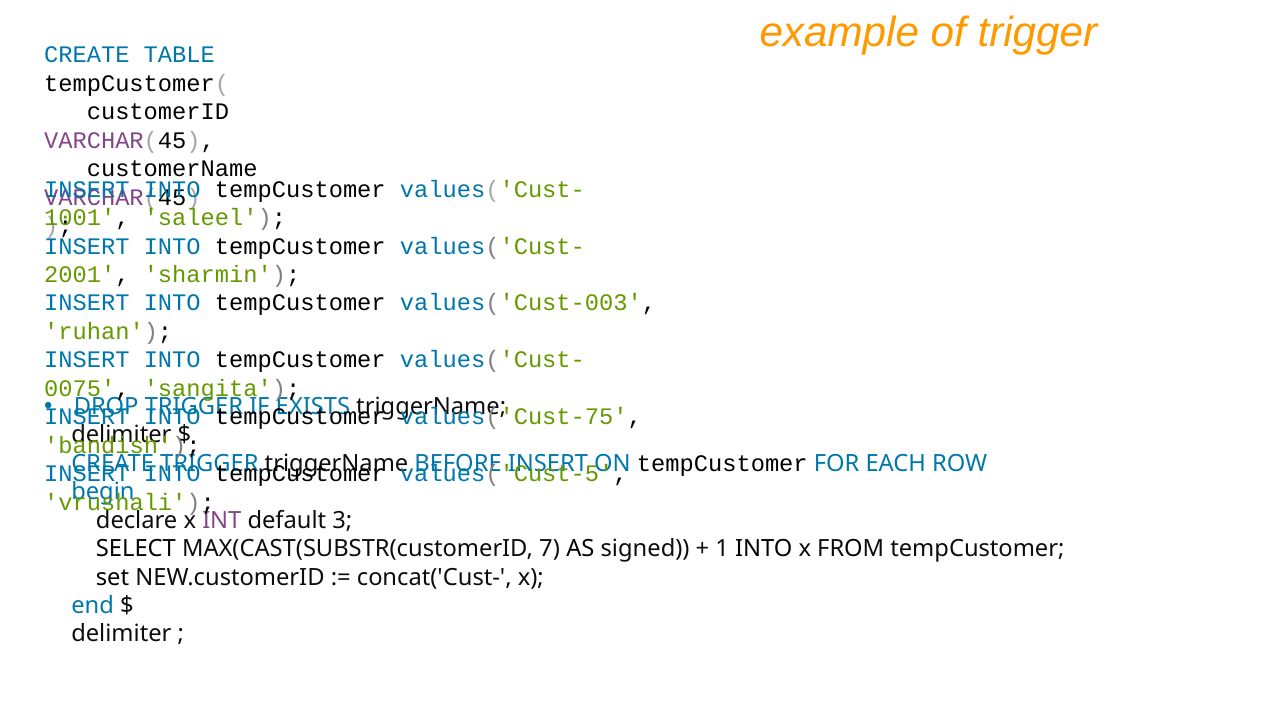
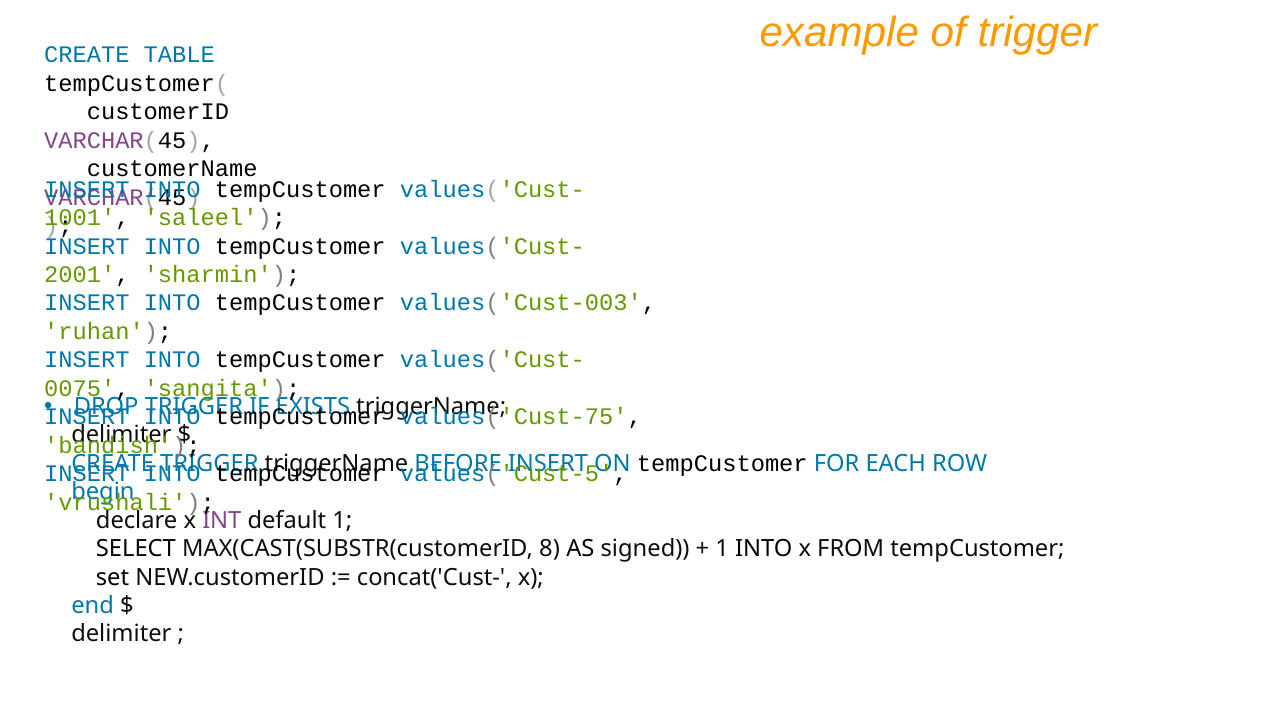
default 3: 3 -> 1 (342, 521)
7: 7 -> 8 (550, 549)
